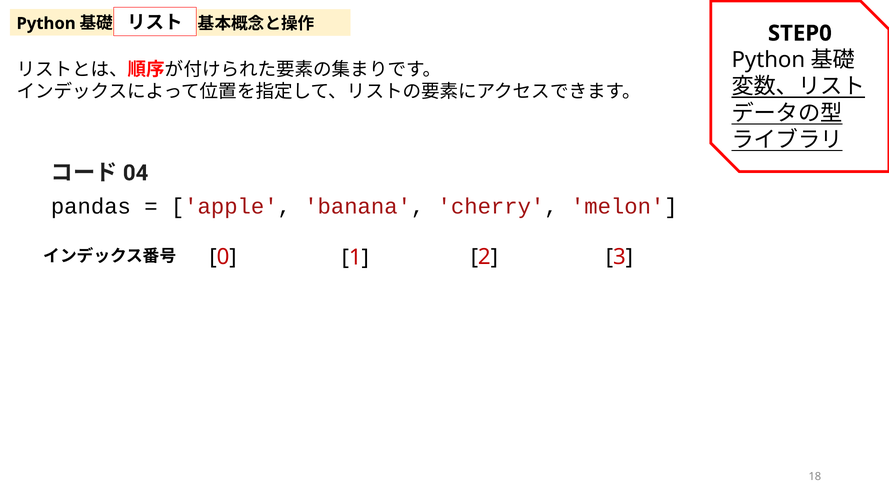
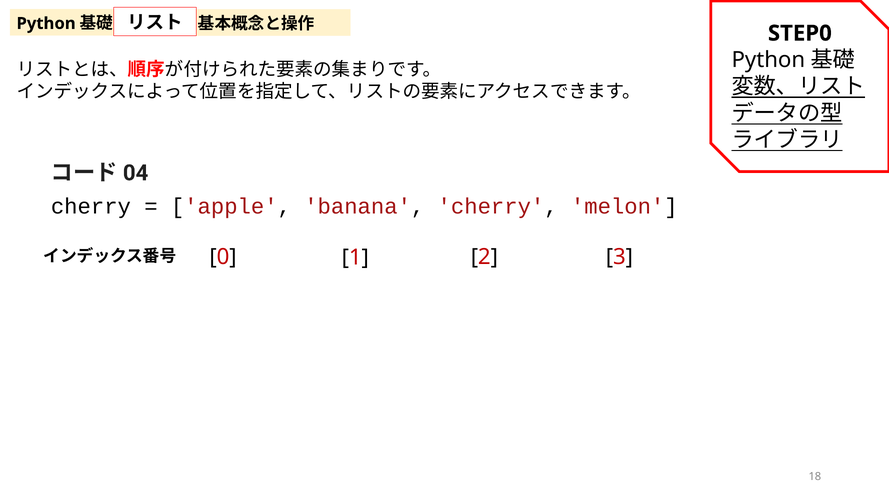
pandas: pandas -> cherry (91, 206)
